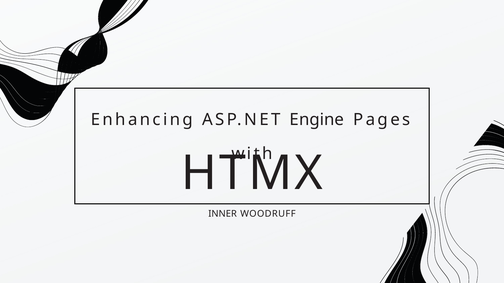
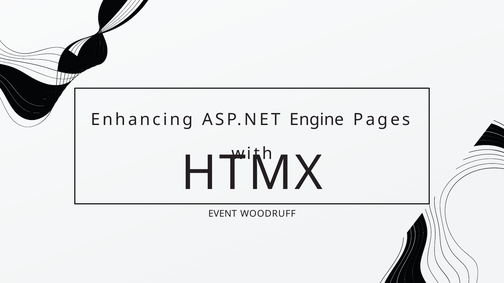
INNER: INNER -> EVENT (223, 214)
